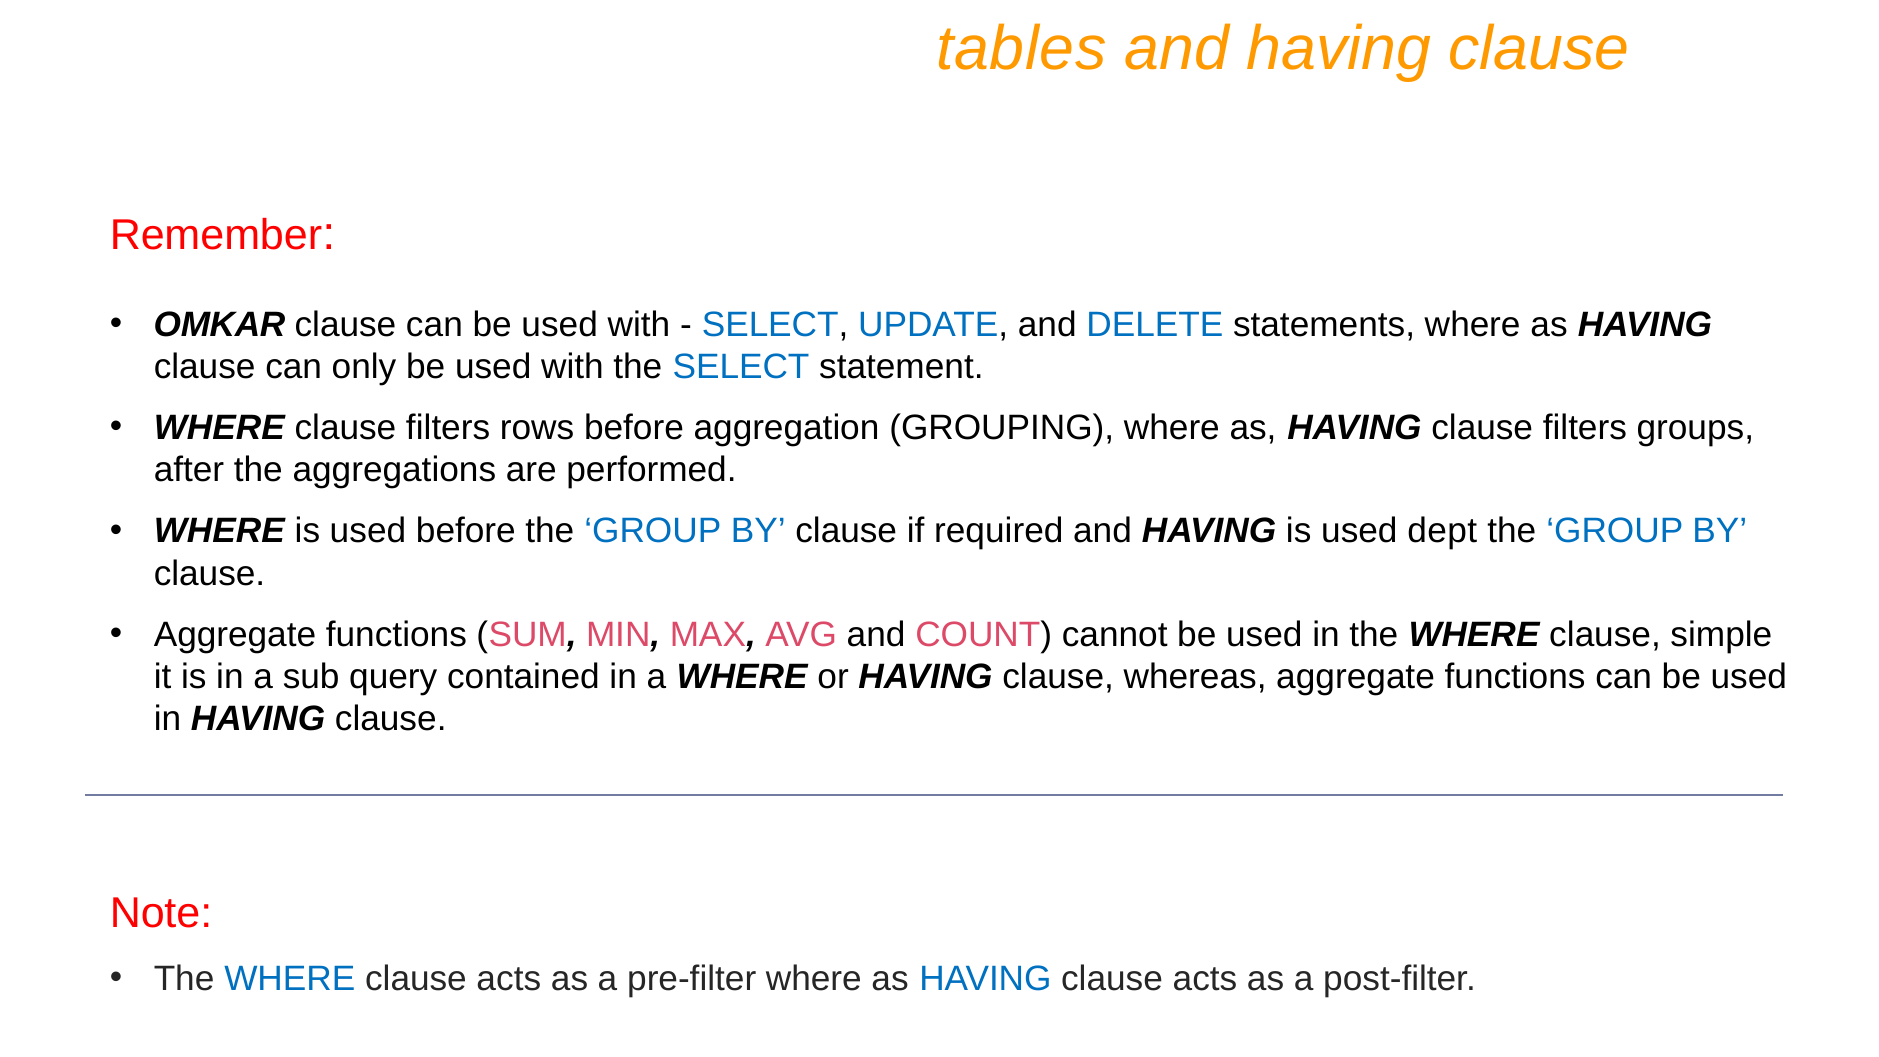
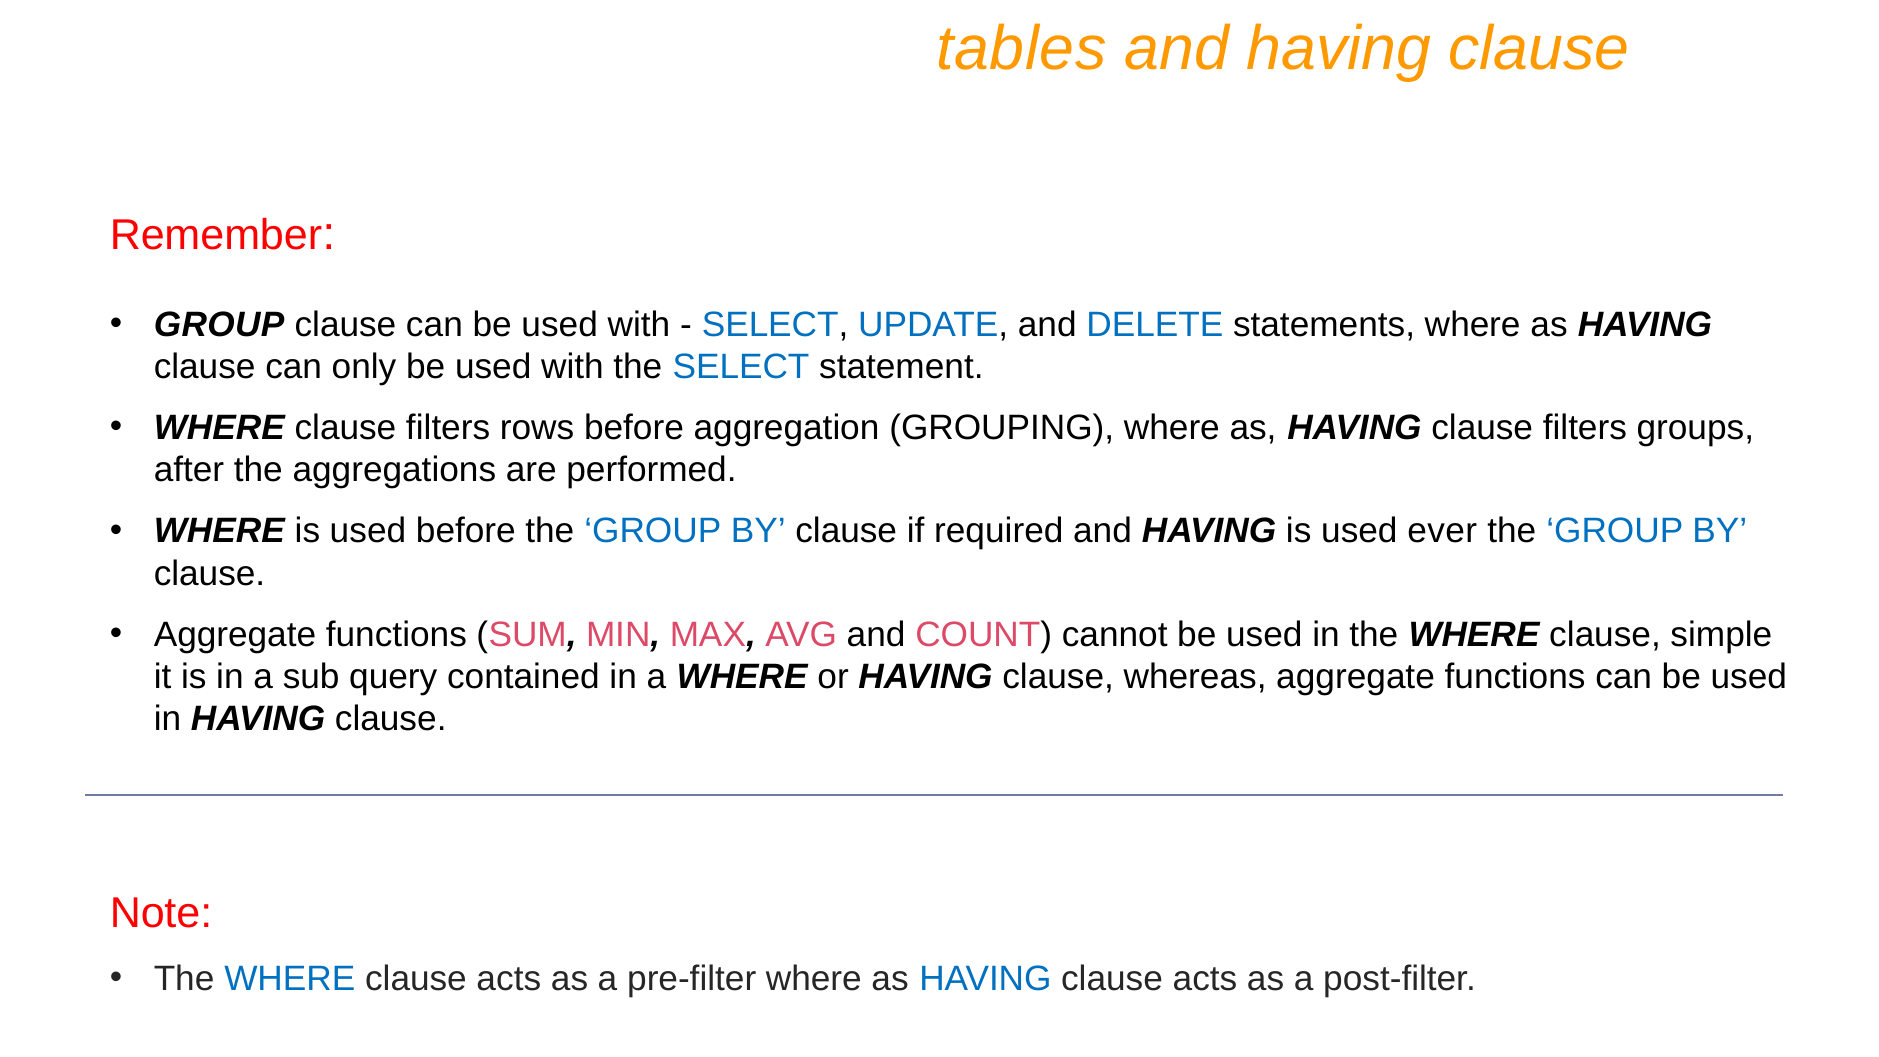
OMKAR: OMKAR -> GROUP (219, 325)
dept: dept -> ever (1442, 531)
